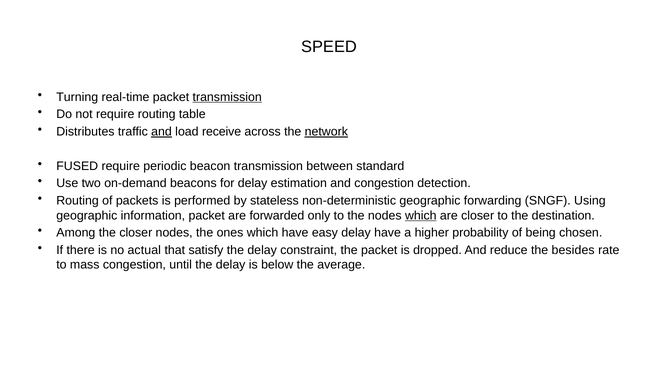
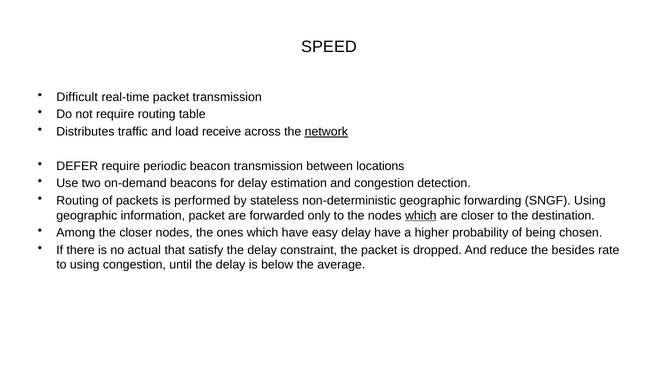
Turning: Turning -> Difficult (77, 97)
transmission underline: present -> none (227, 97)
and underline: present -> none (162, 132)
FUSED: FUSED -> DEFER (77, 166)
standard: standard -> locations (380, 166)
to mass: mass -> using (85, 265)
